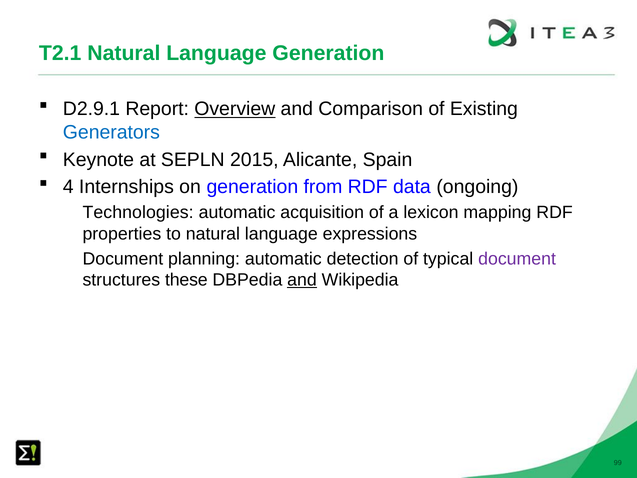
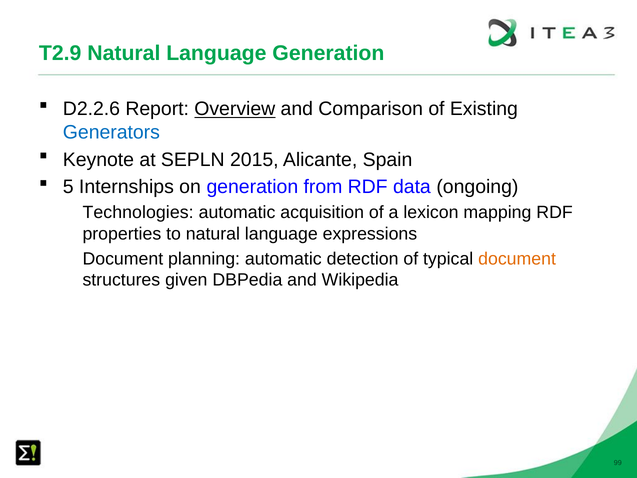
T2.1: T2.1 -> T2.9 (60, 53)
D2.9.1: D2.9.1 -> D2.2.6 (91, 109)
4: 4 -> 5 (68, 187)
document colour: purple -> orange (517, 259)
these: these -> given (186, 280)
and underline: present -> none (302, 280)
